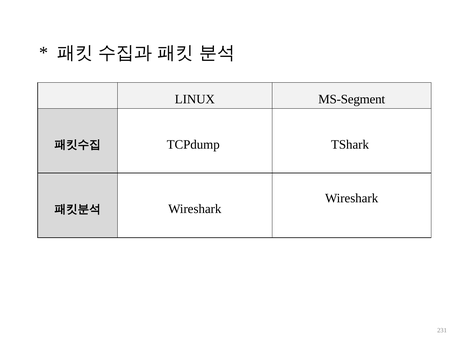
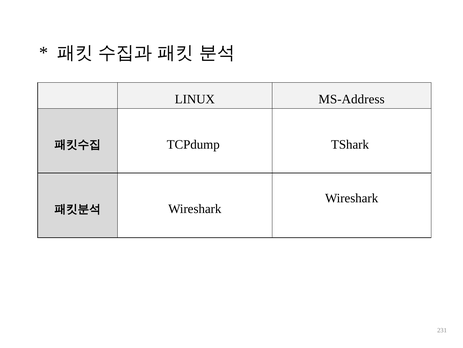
MS-Segment: MS-Segment -> MS-Address (352, 99)
